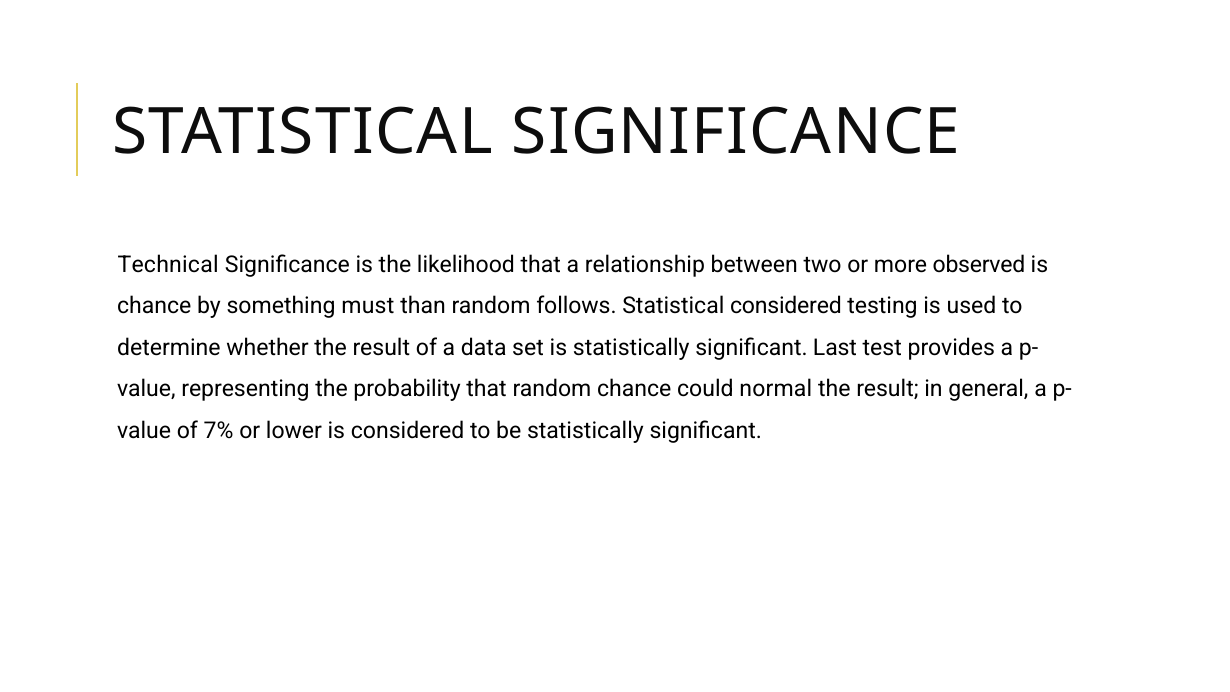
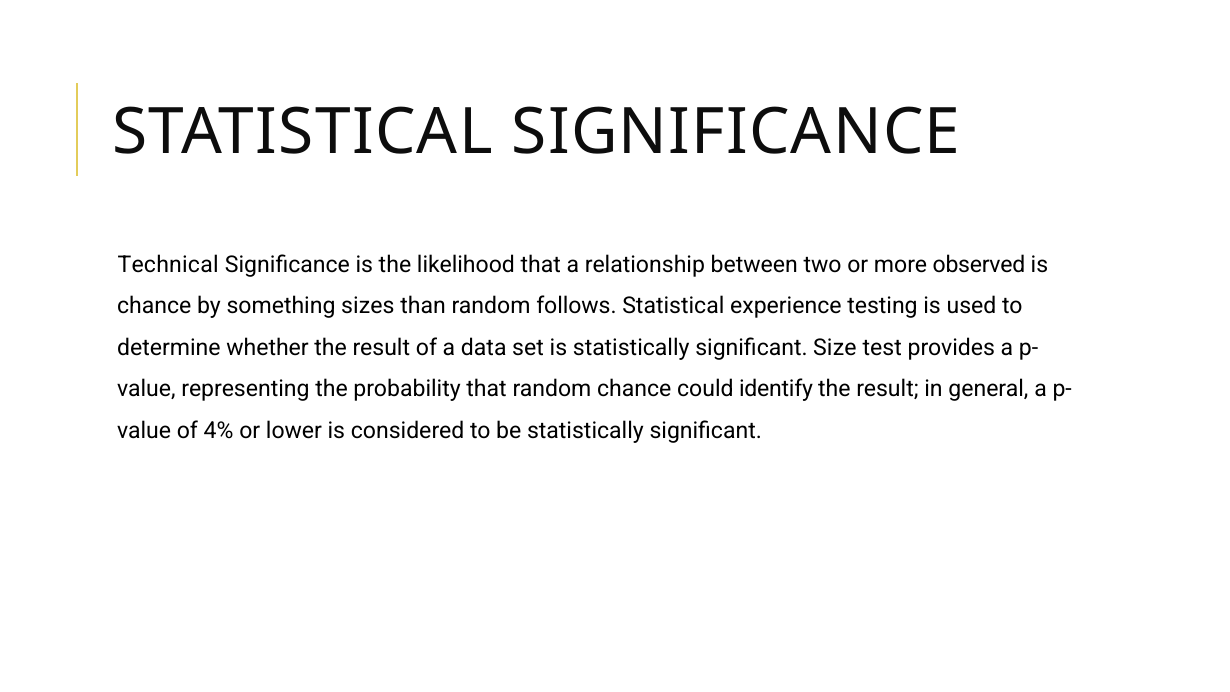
must: must -> sizes (368, 306)
Statistical considered: considered -> experience (786, 306)
Last: Last -> Size (835, 348)
normal: normal -> identify (776, 389)
7%: 7% -> 4% (219, 431)
